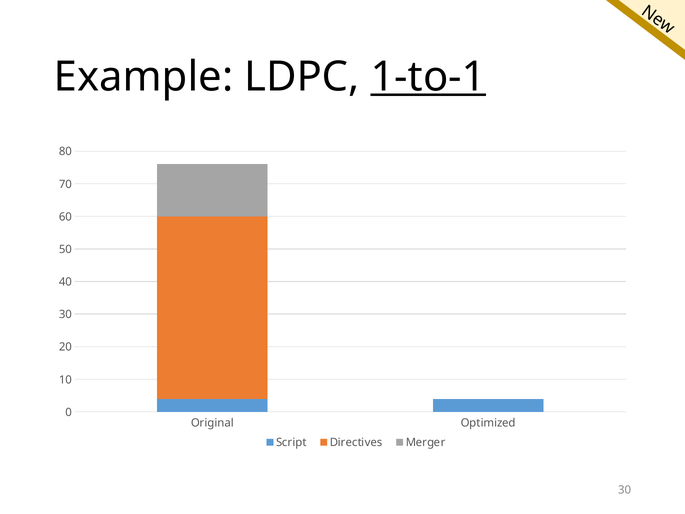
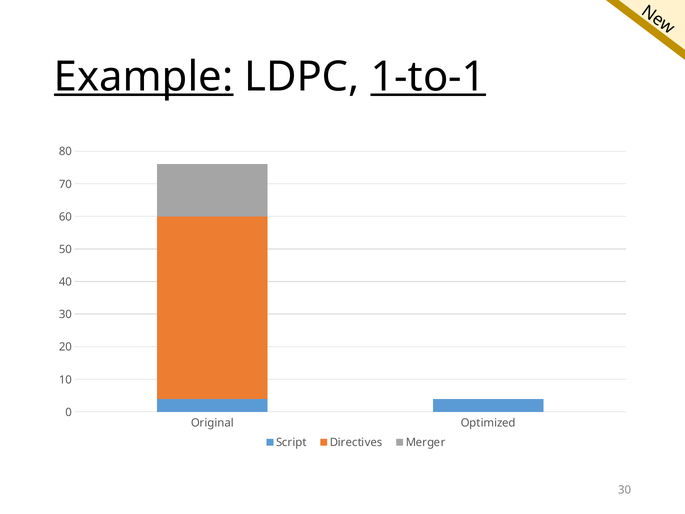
Example underline: none -> present (144, 77)
